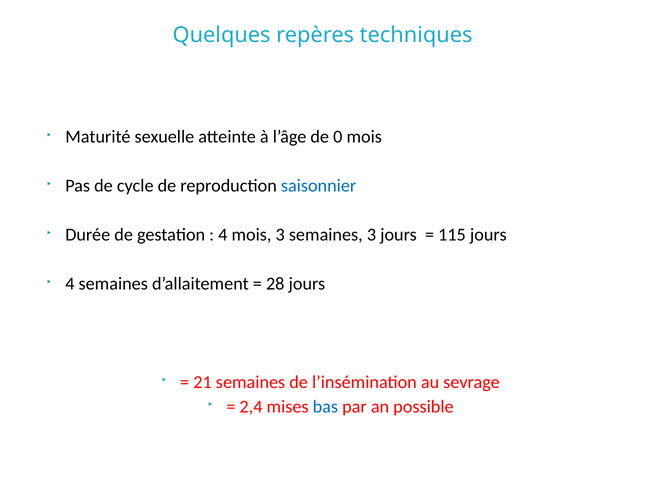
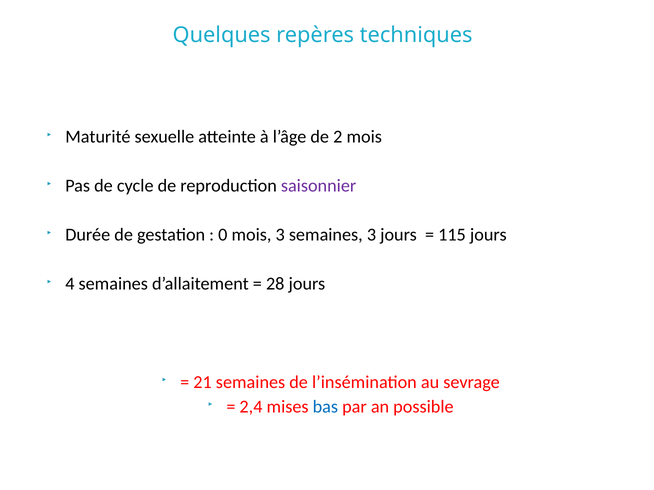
0: 0 -> 2 (338, 137)
saisonnier colour: blue -> purple (319, 186)
4: 4 -> 0 (223, 235)
